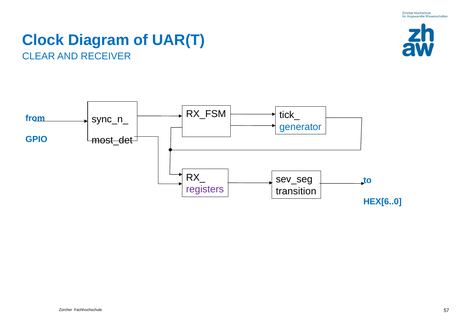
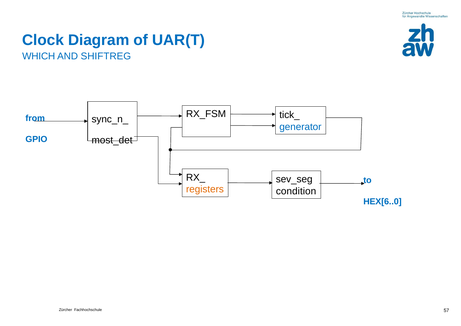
CLEAR: CLEAR -> WHICH (39, 56)
RECEIVER: RECEIVER -> SHIFTREG (106, 56)
registers colour: purple -> orange (205, 189)
transition: transition -> condition (296, 191)
